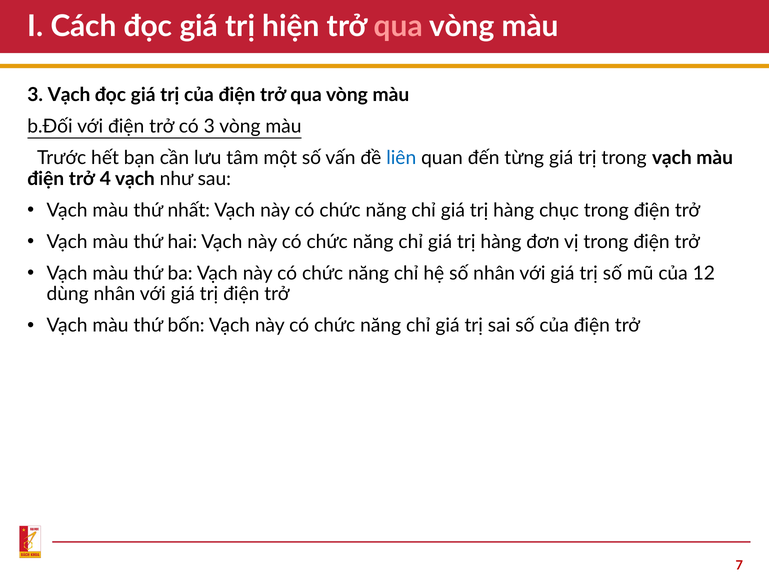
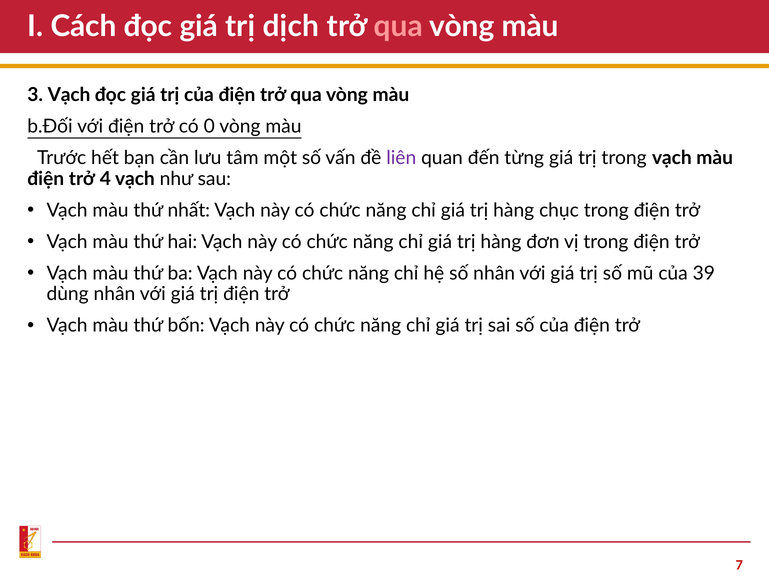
hiện: hiện -> dịch (291, 26)
có 3: 3 -> 0 (209, 127)
liên colour: blue -> purple (401, 158)
12: 12 -> 39 (704, 273)
